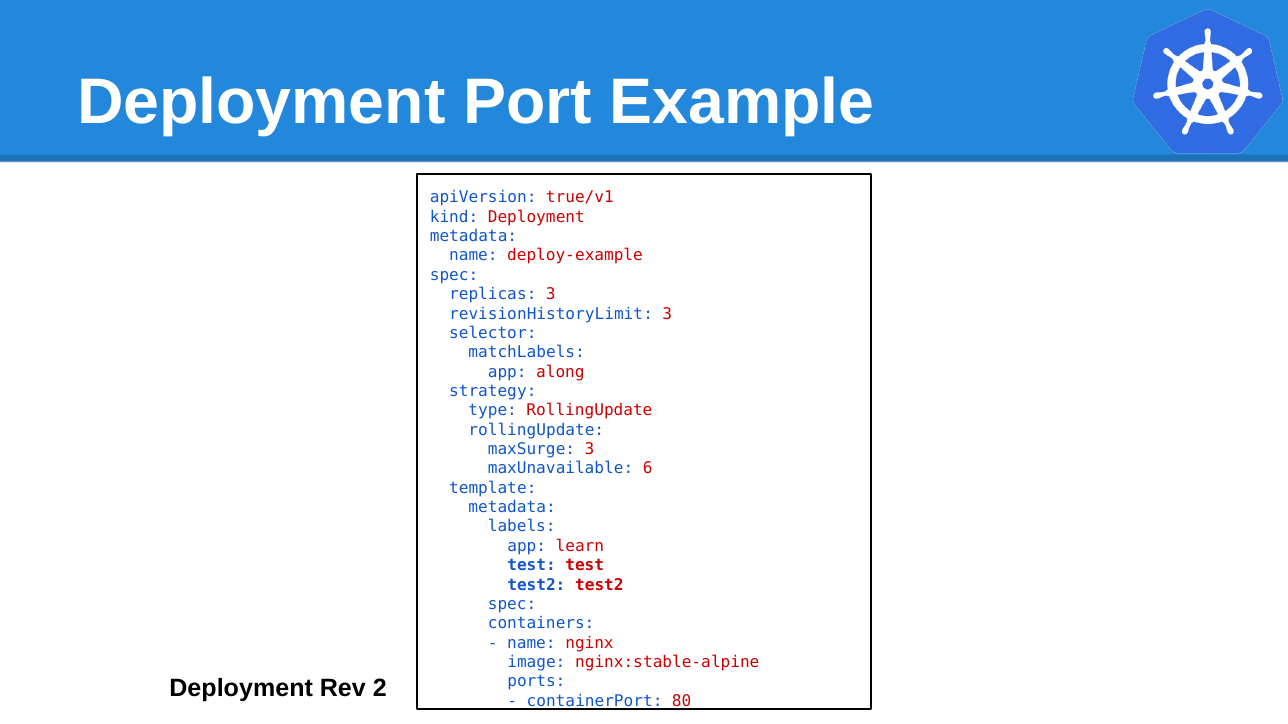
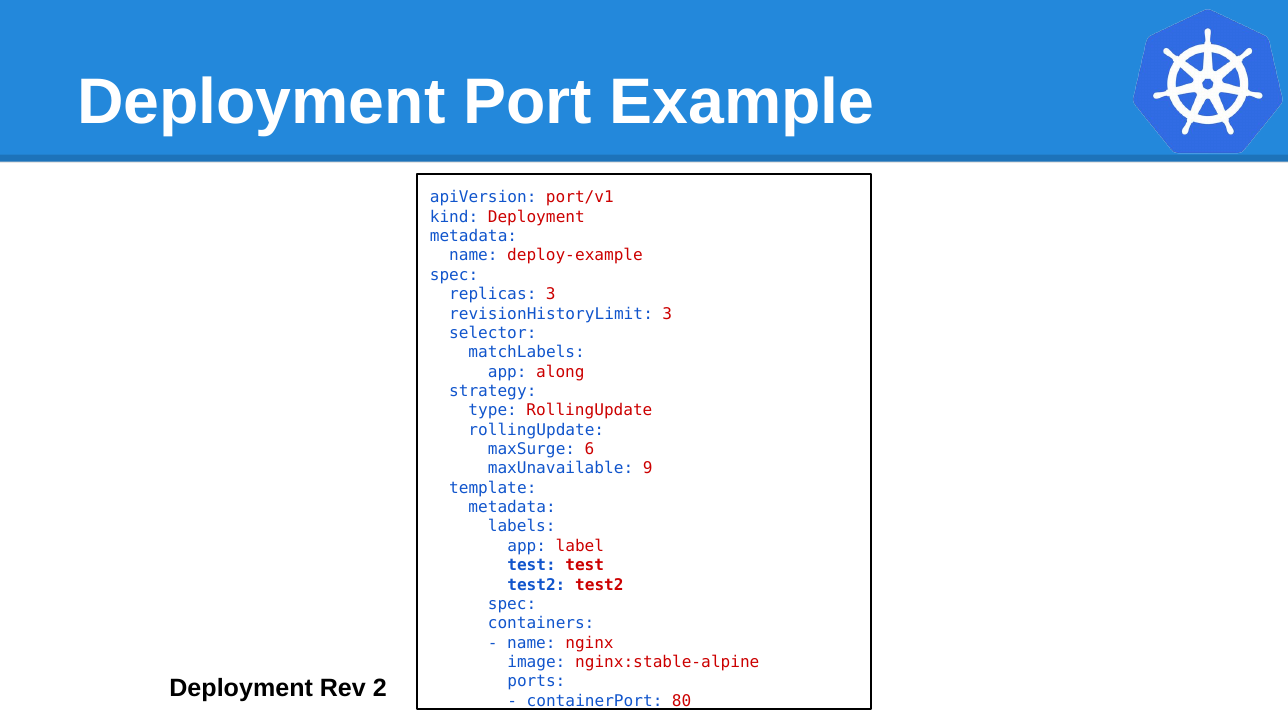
true/v1: true/v1 -> port/v1 (580, 198)
maxSurge 3: 3 -> 6 (589, 450)
6: 6 -> 9 (648, 469)
learn: learn -> label (580, 546)
